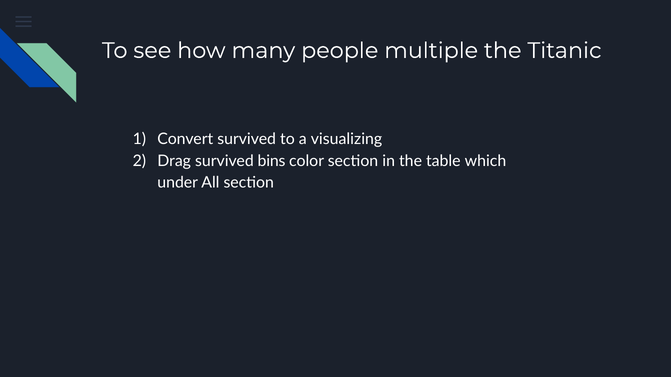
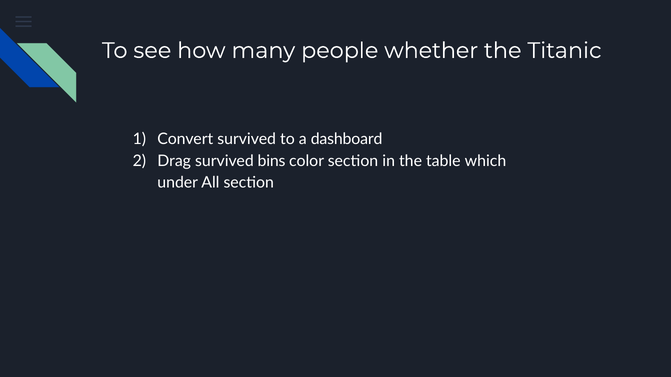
multiple: multiple -> whether (431, 51)
visualizing: visualizing -> dashboard (347, 139)
